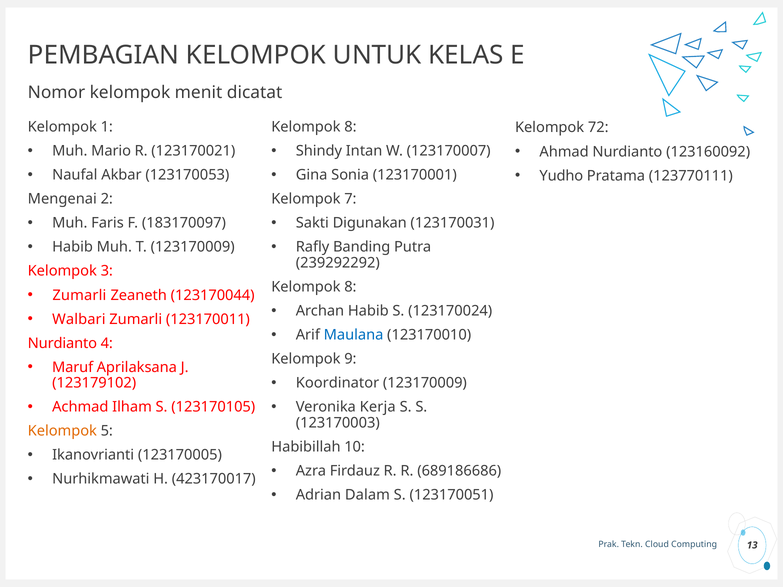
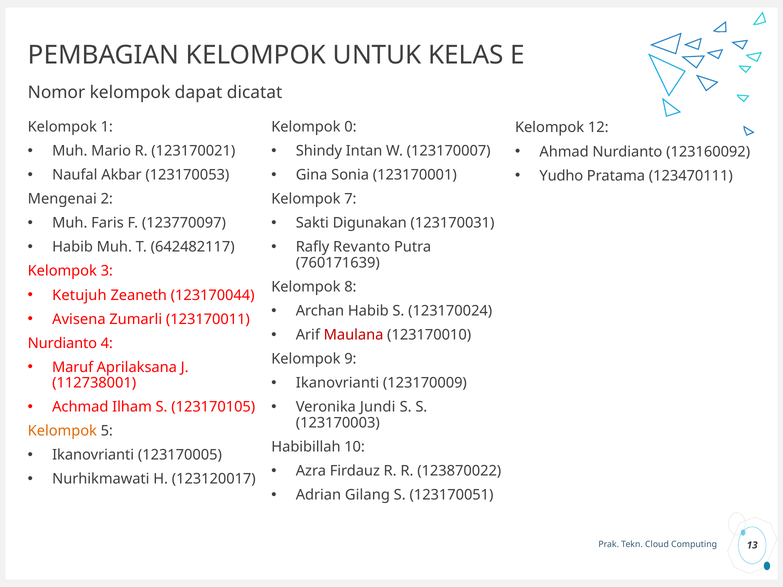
menit: menit -> dapat (199, 92)
8: 8 -> 0 (350, 127)
72: 72 -> 12 (598, 128)
123770111: 123770111 -> 123470111 (691, 176)
183170097: 183170097 -> 123770097 (184, 223)
T 123170009: 123170009 -> 642482117 (193, 247)
Banding: Banding -> Revanto (362, 247)
239292292: 239292292 -> 760171639 (338, 263)
Zumarli: Zumarli -> Ketujuh (79, 295)
Walbari: Walbari -> Avisena (79, 319)
Maulana colour: blue -> red (354, 335)
Koordinator: Koordinator -> Ikanovrianti (338, 383)
123179102: 123179102 -> 112738001 (94, 383)
Kerja: Kerja -> Jundi (378, 407)
689186686: 689186686 -> 123870022 (459, 471)
423170017: 423170017 -> 123120017 (214, 479)
Dalam: Dalam -> Gilang (367, 495)
